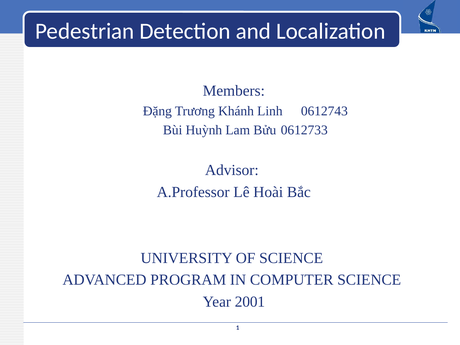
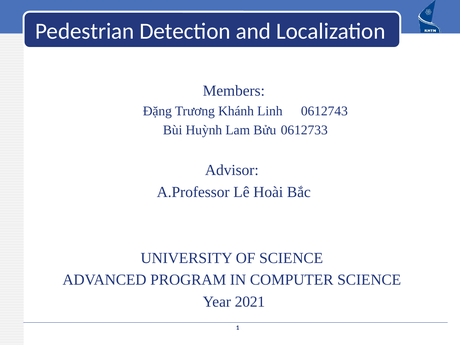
2001: 2001 -> 2021 (250, 302)
